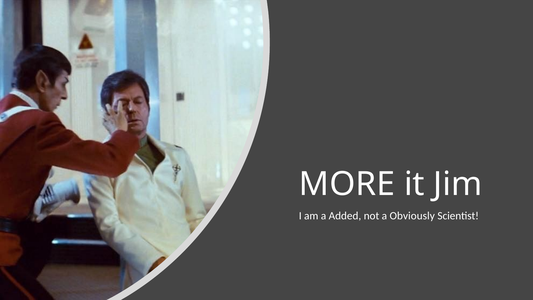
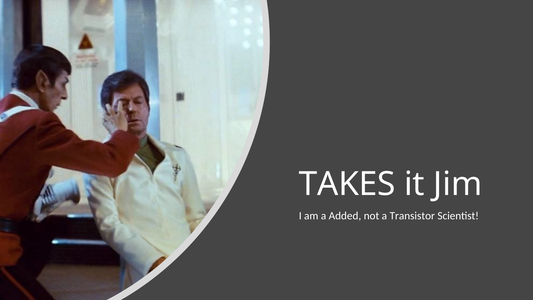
MORE: MORE -> TAKES (347, 184)
Obviously: Obviously -> Transistor (412, 216)
